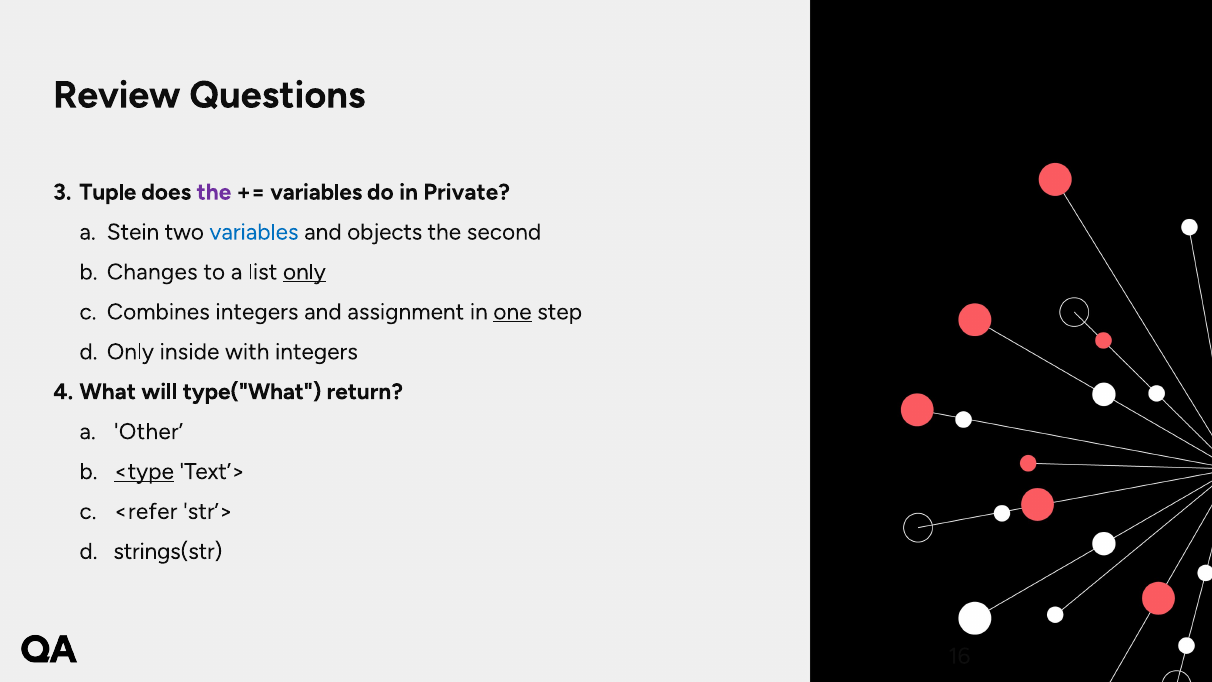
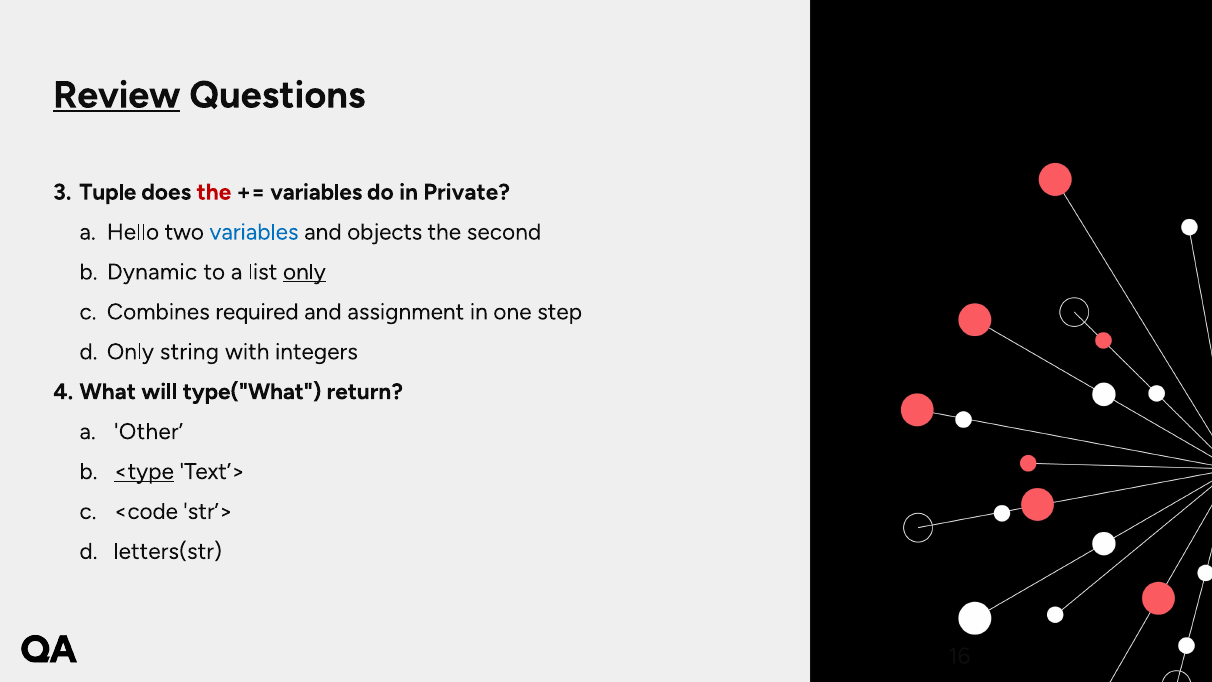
Review underline: none -> present (117, 95)
the colour: purple -> red (214, 192)
Stein: Stein -> Hello (133, 232)
Changes: Changes -> Dynamic (152, 272)
Combines integers: integers -> required (257, 312)
one underline: present -> none (512, 312)
inside: inside -> string (189, 352)
<refer: <refer -> <code (146, 511)
strings(str: strings(str -> letters(str (168, 551)
